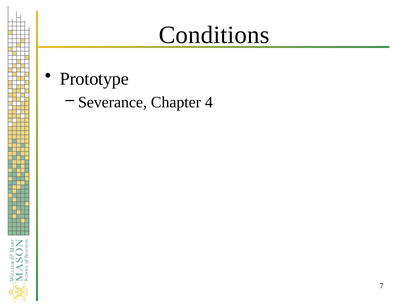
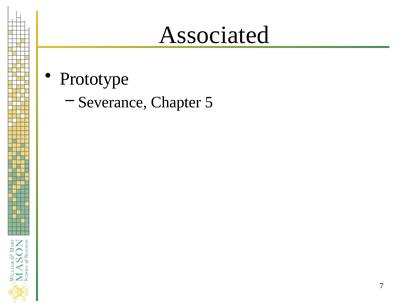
Conditions: Conditions -> Associated (214, 35)
4: 4 -> 5 (209, 102)
